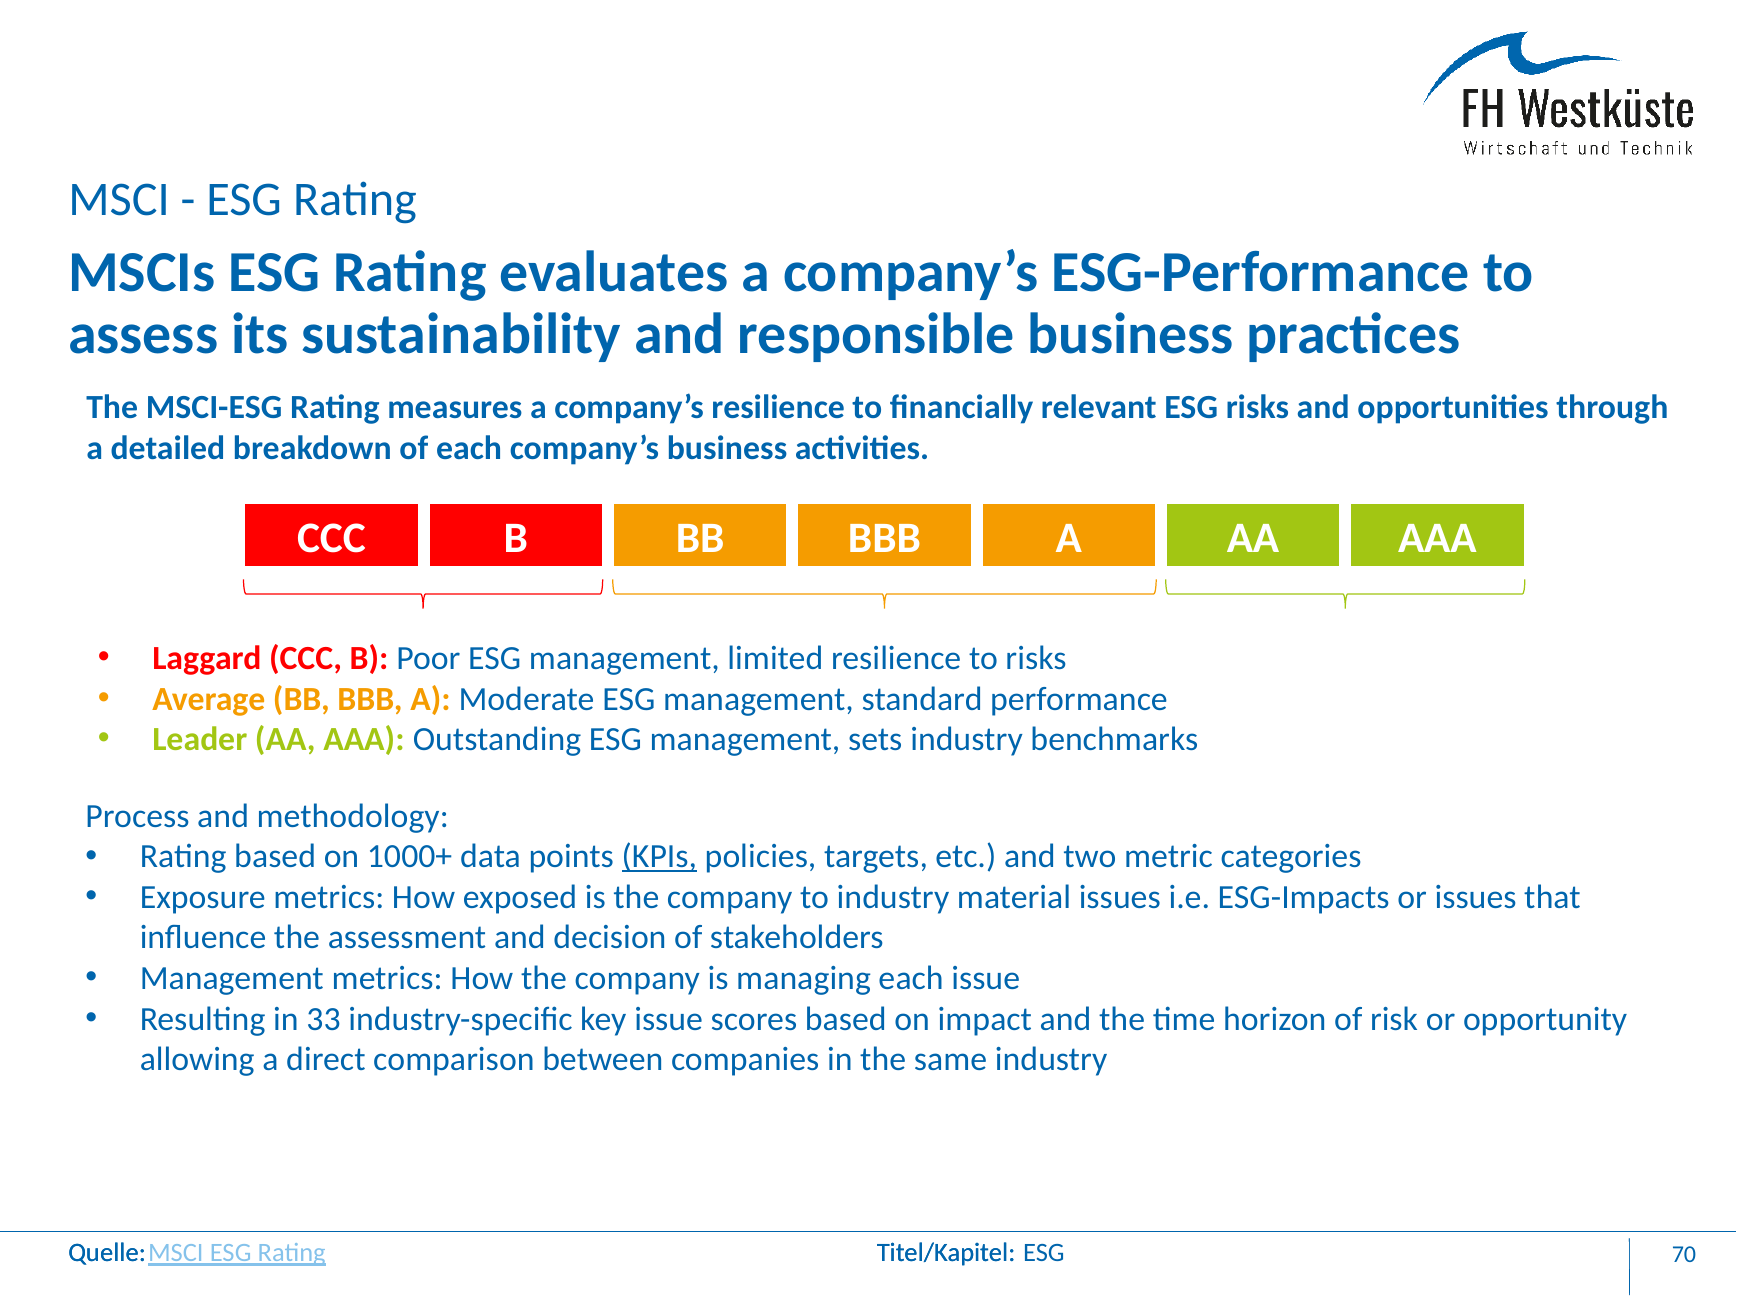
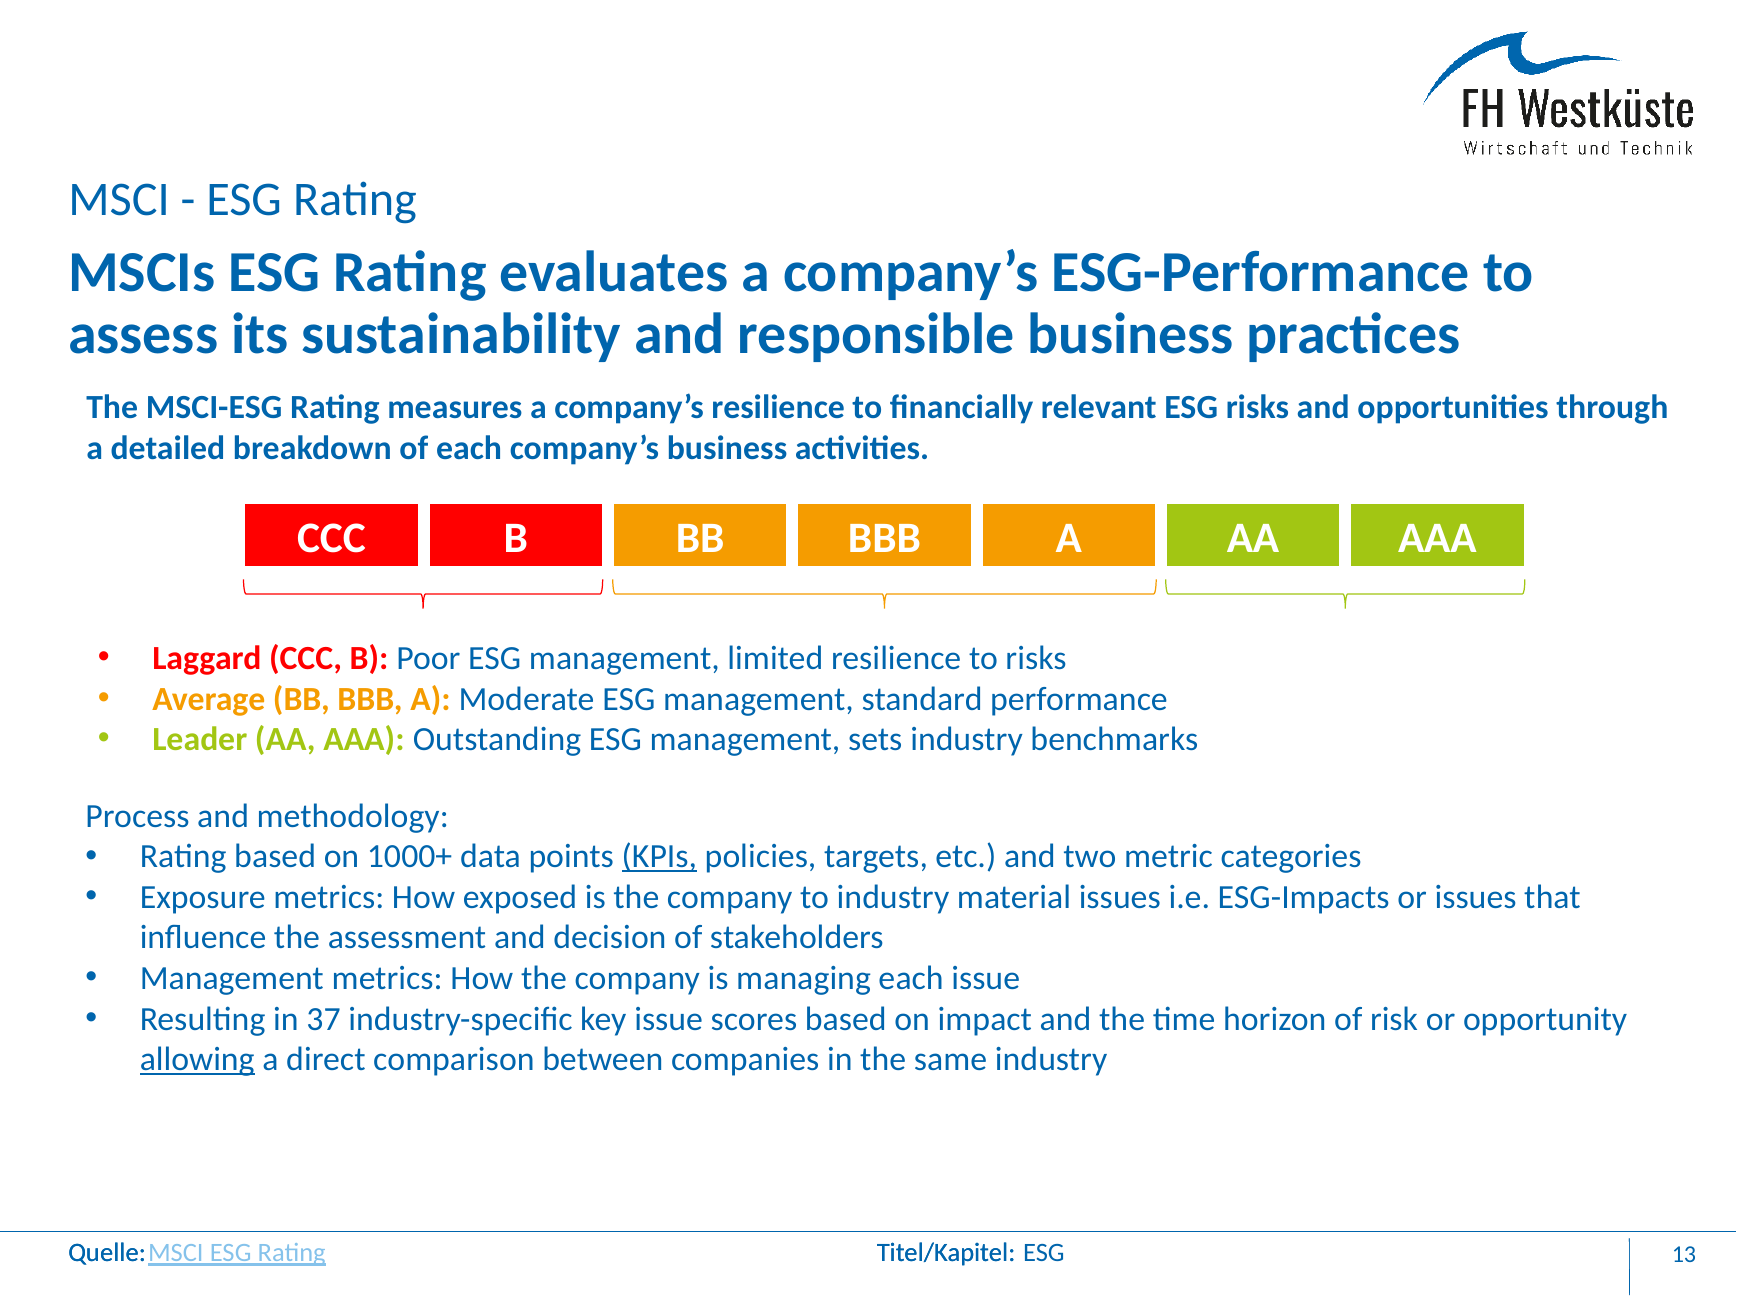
33: 33 -> 37 (323, 1019)
allowing underline: none -> present (197, 1059)
70: 70 -> 13 (1684, 1254)
